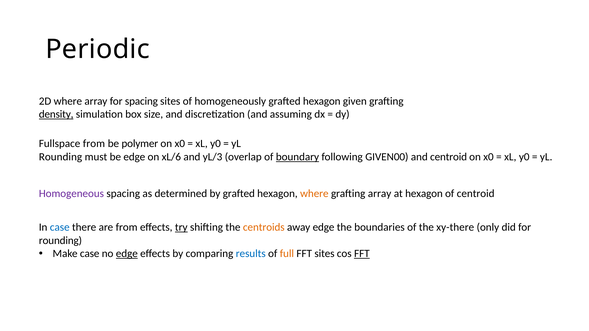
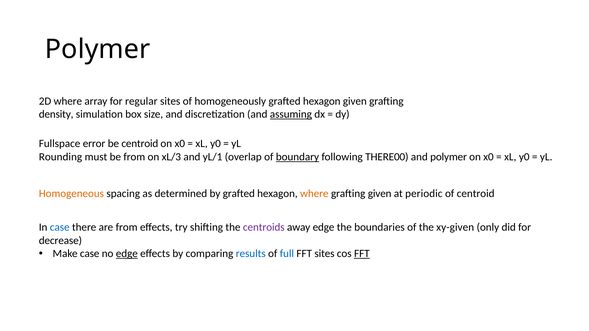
Periodic: Periodic -> Polymer (98, 49)
for spacing: spacing -> regular (141, 101)
density underline: present -> none (56, 114)
assuming underline: none -> present (291, 114)
Fullspace from: from -> error (94, 144)
be polymer: polymer -> centroid (140, 144)
be edge: edge -> from (134, 157)
xL/6: xL/6 -> xL/3 (171, 157)
yL/3: yL/3 -> yL/1 (213, 157)
GIVEN00: GIVEN00 -> THERE00 (387, 157)
and centroid: centroid -> polymer (449, 157)
Homogeneous colour: purple -> orange (71, 194)
grafting array: array -> given (380, 194)
at hexagon: hexagon -> periodic (424, 194)
try underline: present -> none (181, 227)
centroids colour: orange -> purple (264, 227)
xy-there: xy-there -> xy-given (455, 227)
rounding: rounding -> decrease (60, 241)
full colour: orange -> blue (287, 254)
